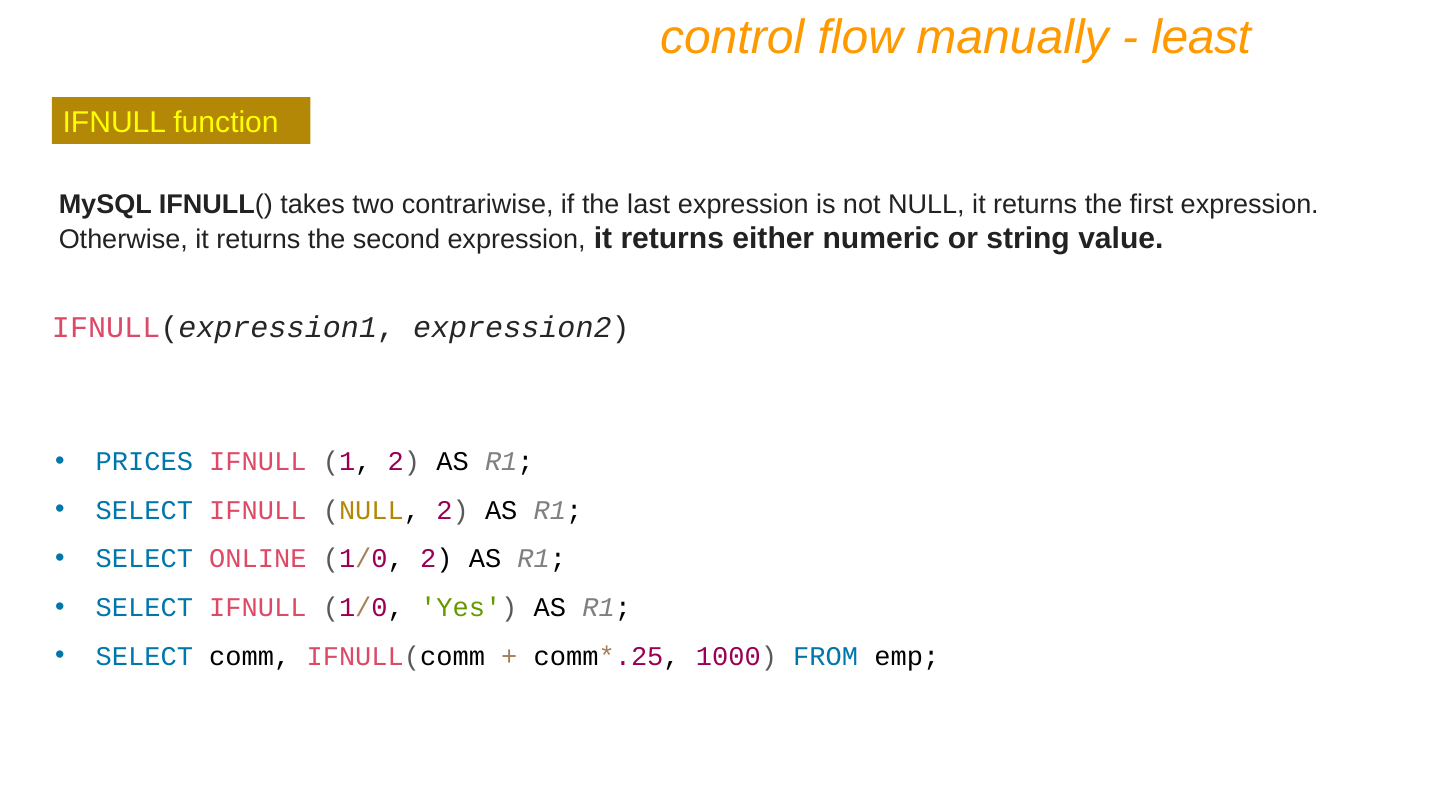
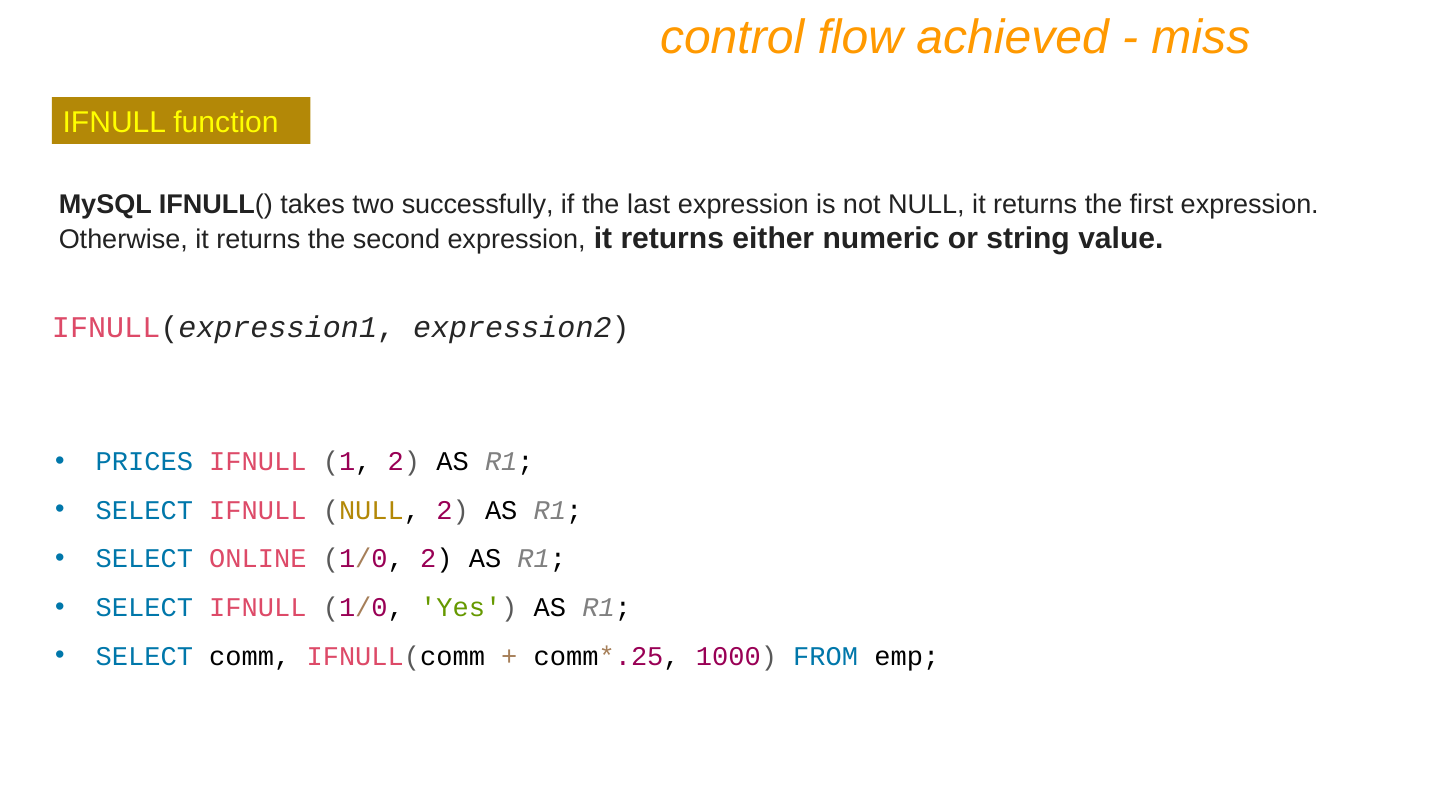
manually: manually -> achieved (1013, 38)
least: least -> miss (1201, 38)
contrariwise: contrariwise -> successfully (478, 204)
